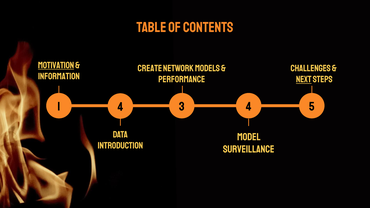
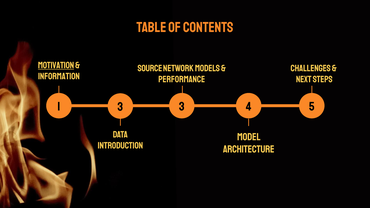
Create: Create -> Source (150, 68)
Next underline: present -> none (304, 79)
1 4: 4 -> 3 (120, 107)
Surveillance: Surveillance -> Architecture (249, 149)
